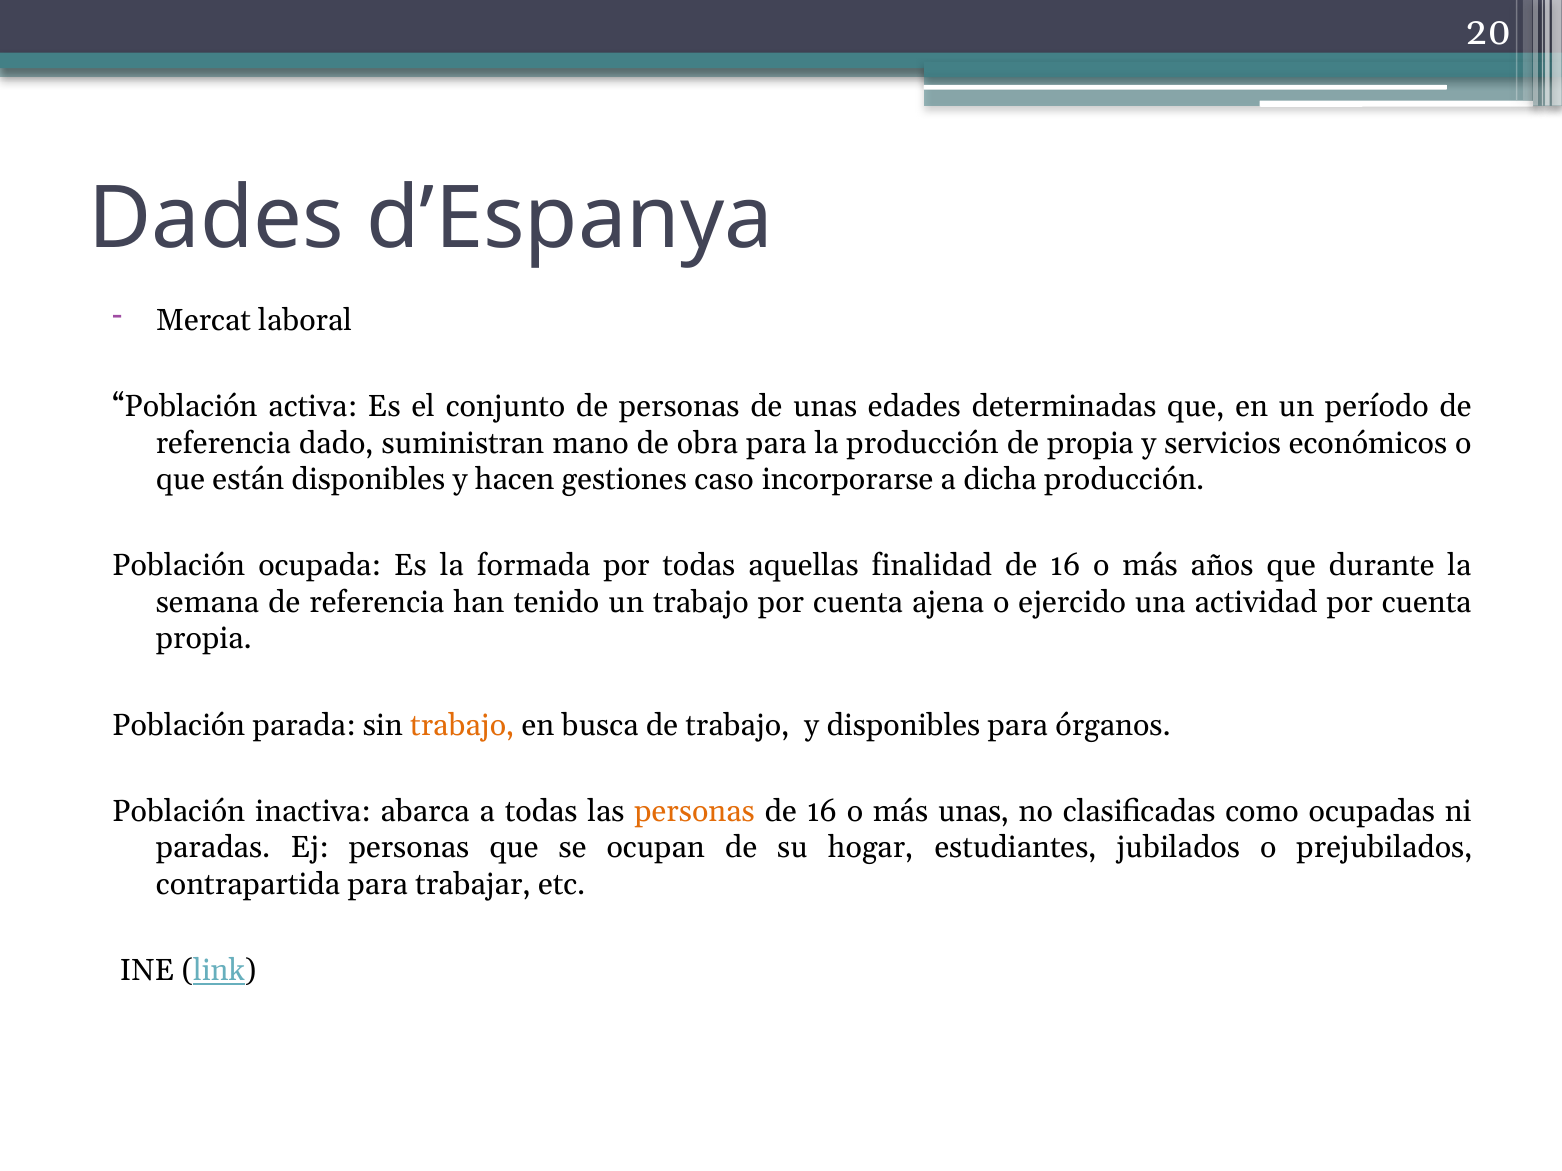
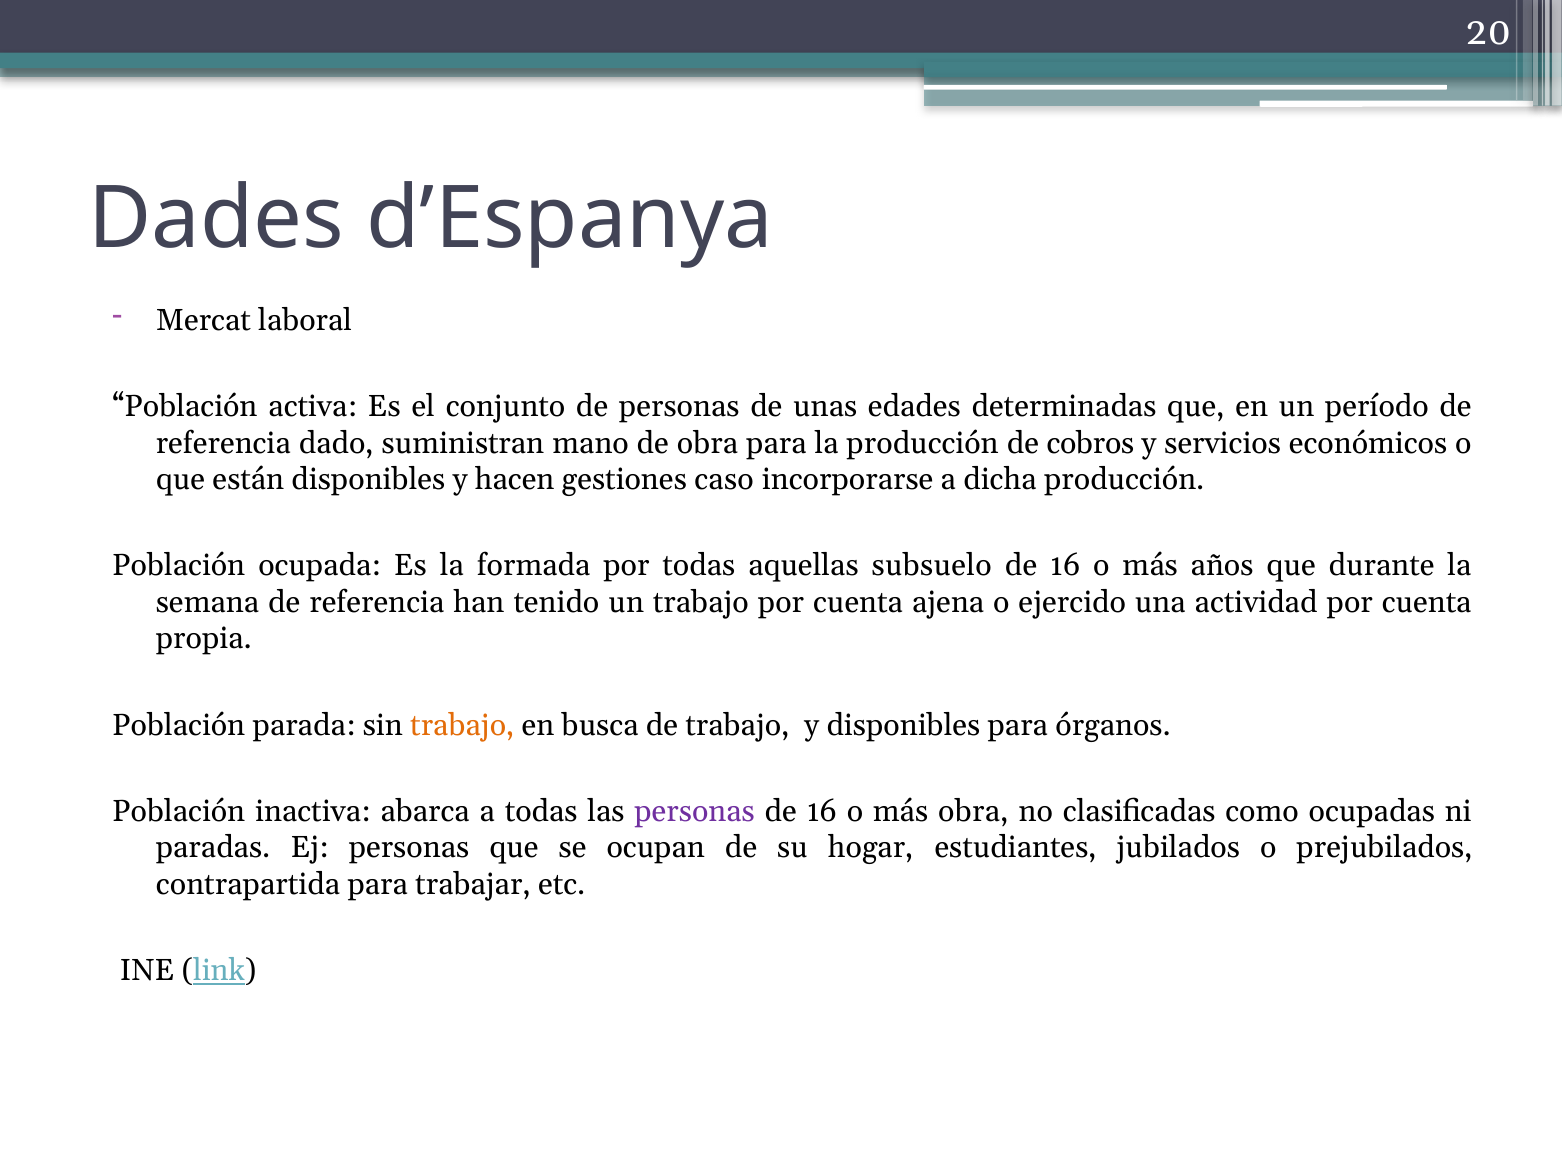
de propia: propia -> cobros (1090, 444)
finalidad: finalidad -> subsuelo (932, 566)
personas colour: orange -> purple (695, 811)
más unas: unas -> obra (973, 811)
